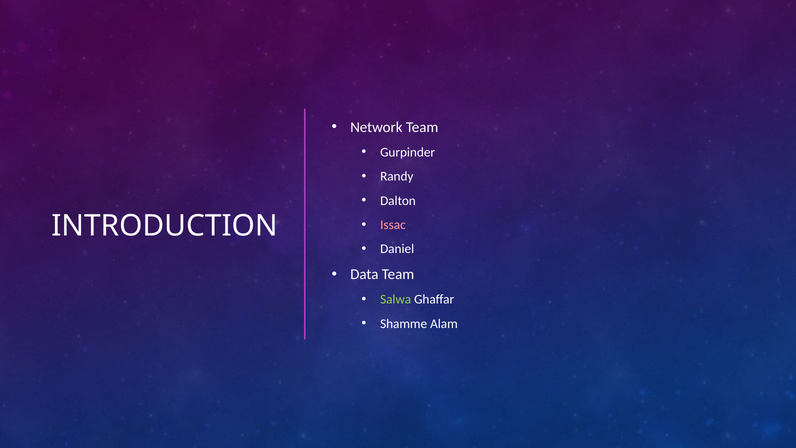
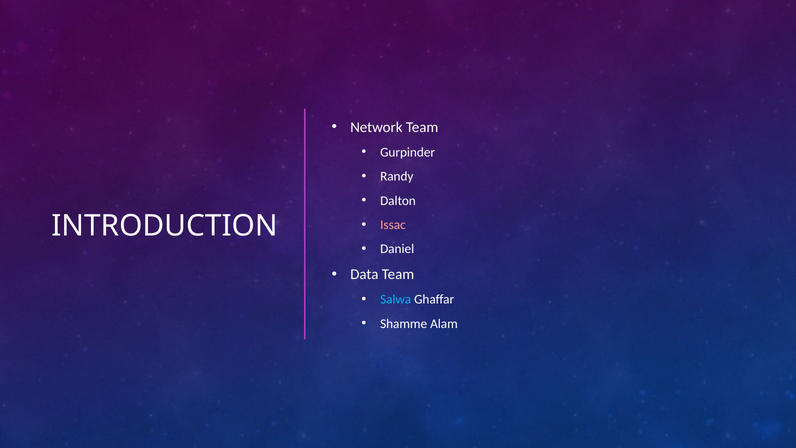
Salwa colour: light green -> light blue (396, 299)
